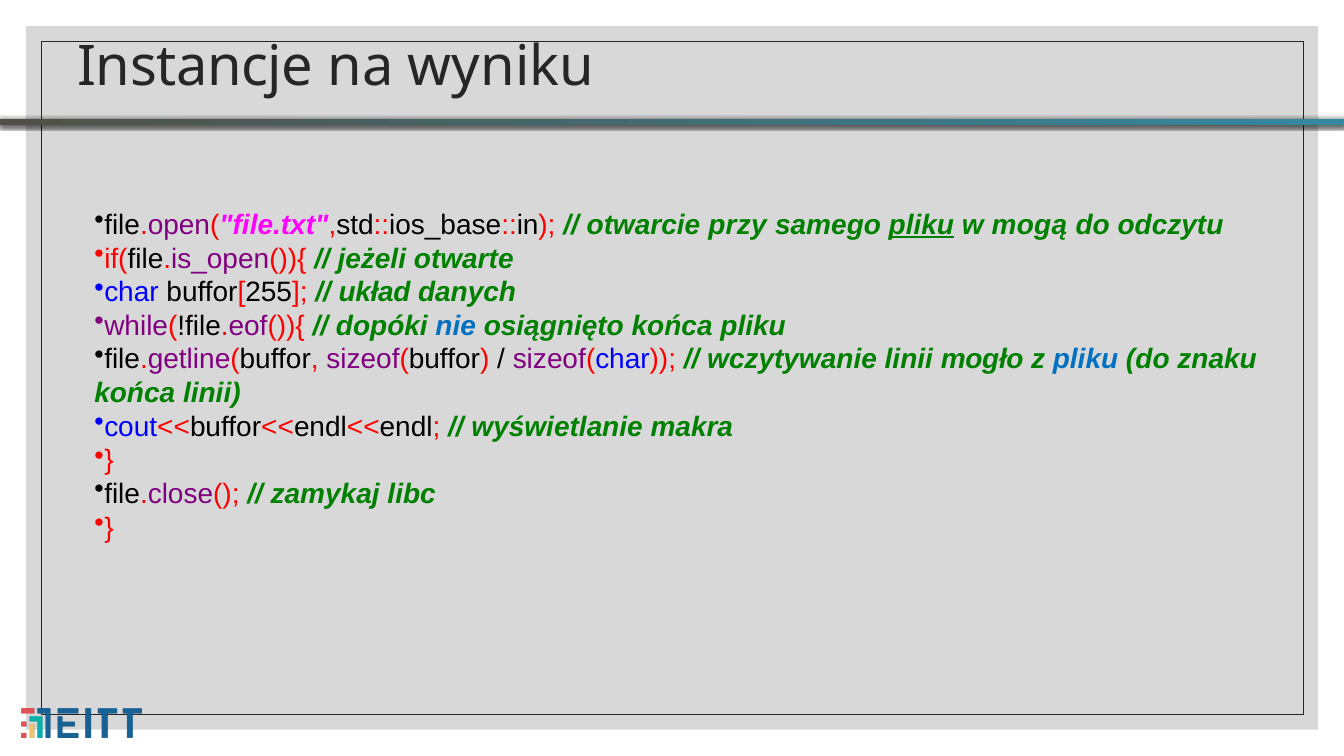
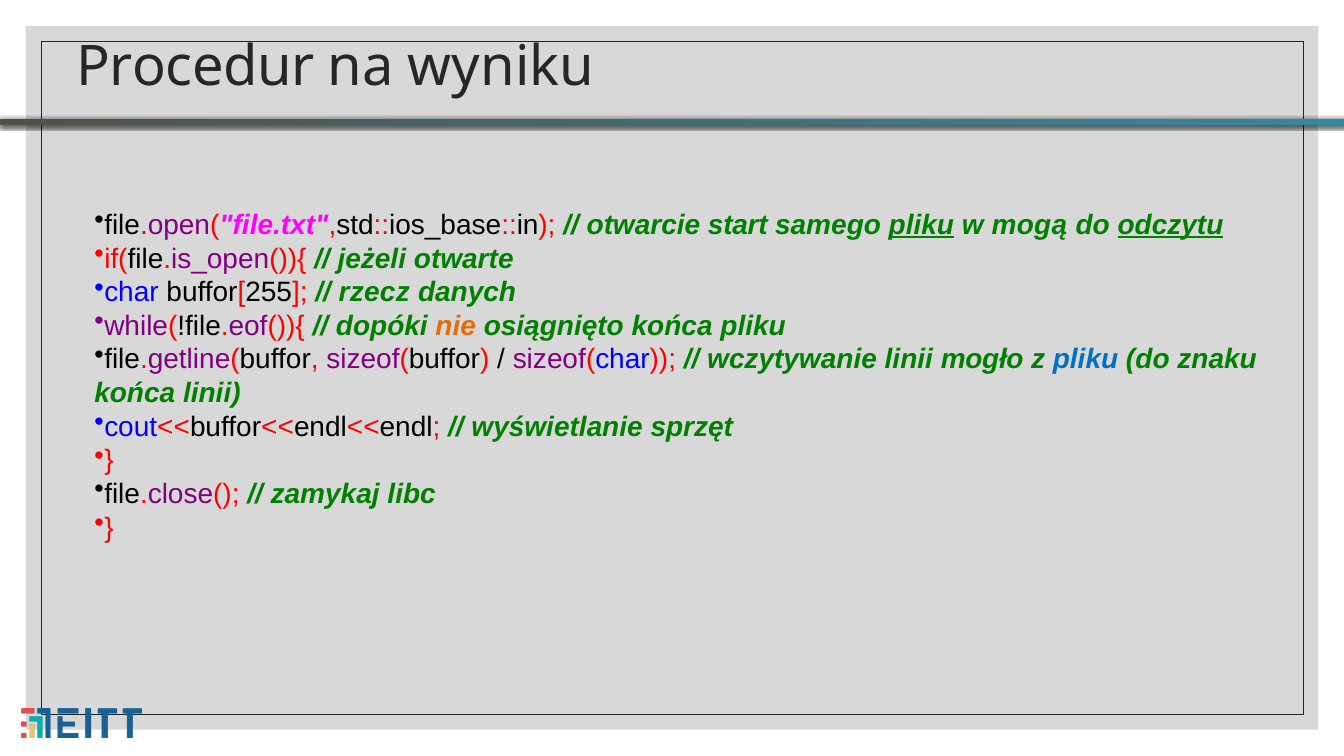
Instancje: Instancje -> Procedur (195, 67)
przy: przy -> start (738, 225)
odczytu underline: none -> present (1170, 225)
układ: układ -> rzecz (374, 292)
nie colour: blue -> orange (456, 326)
makra: makra -> sprzęt (692, 427)
